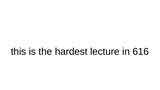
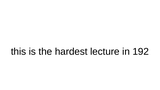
616: 616 -> 192 (141, 52)
